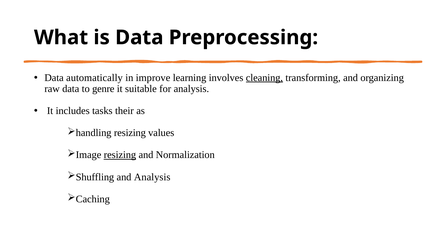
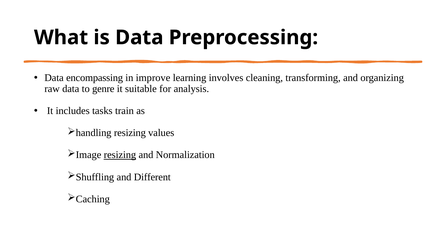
automatically: automatically -> encompassing (95, 78)
cleaning underline: present -> none (264, 78)
their: their -> train (124, 111)
and Analysis: Analysis -> Different (152, 177)
